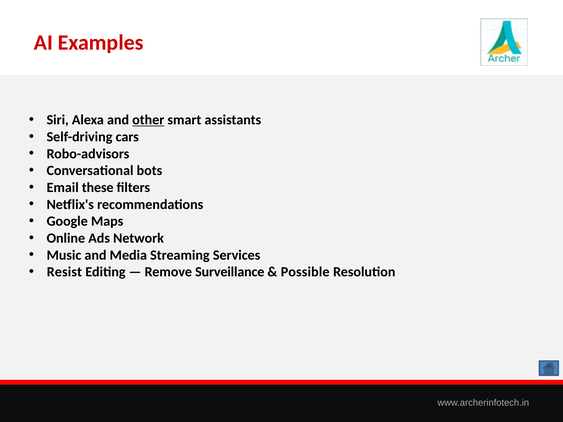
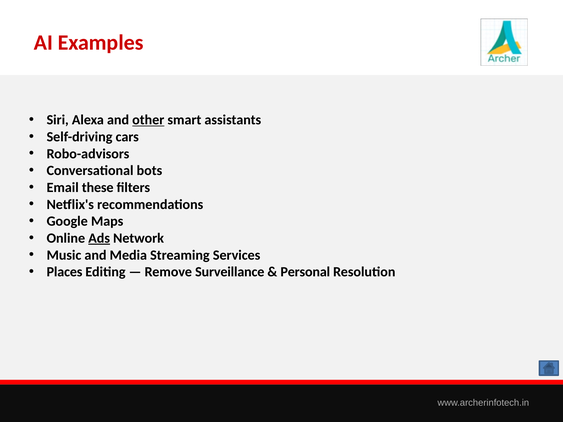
Ads underline: none -> present (99, 238)
Resist: Resist -> Places (64, 272)
Possible: Possible -> Personal (305, 272)
